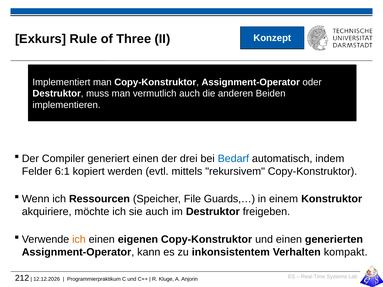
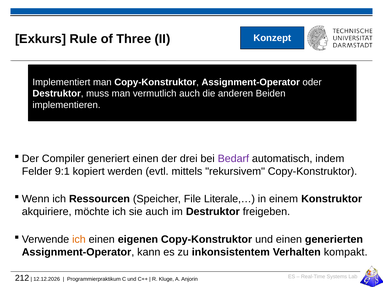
Bedarf colour: blue -> purple (233, 159)
6:1: 6:1 -> 9:1 (62, 171)
Guards,…: Guards,… -> Literale,… (229, 199)
